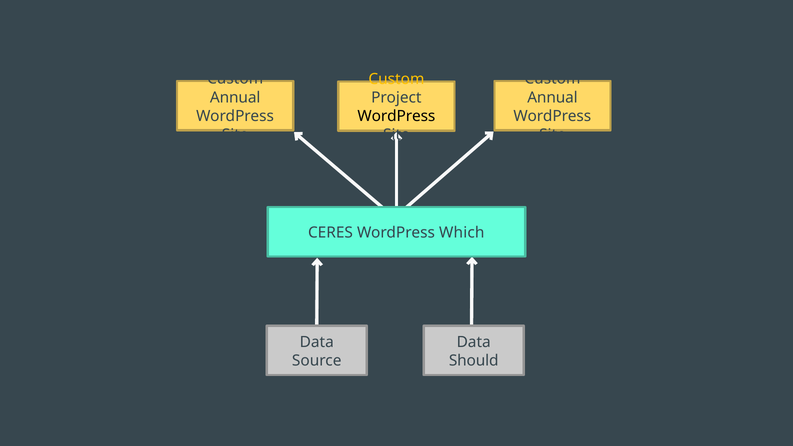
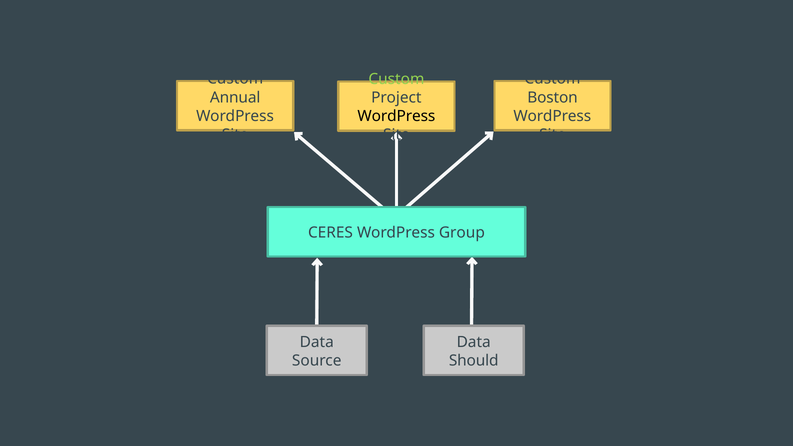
Custom colour: yellow -> light green (396, 79)
Annual: Annual -> Boston (552, 97)
Which: Which -> Group (462, 233)
